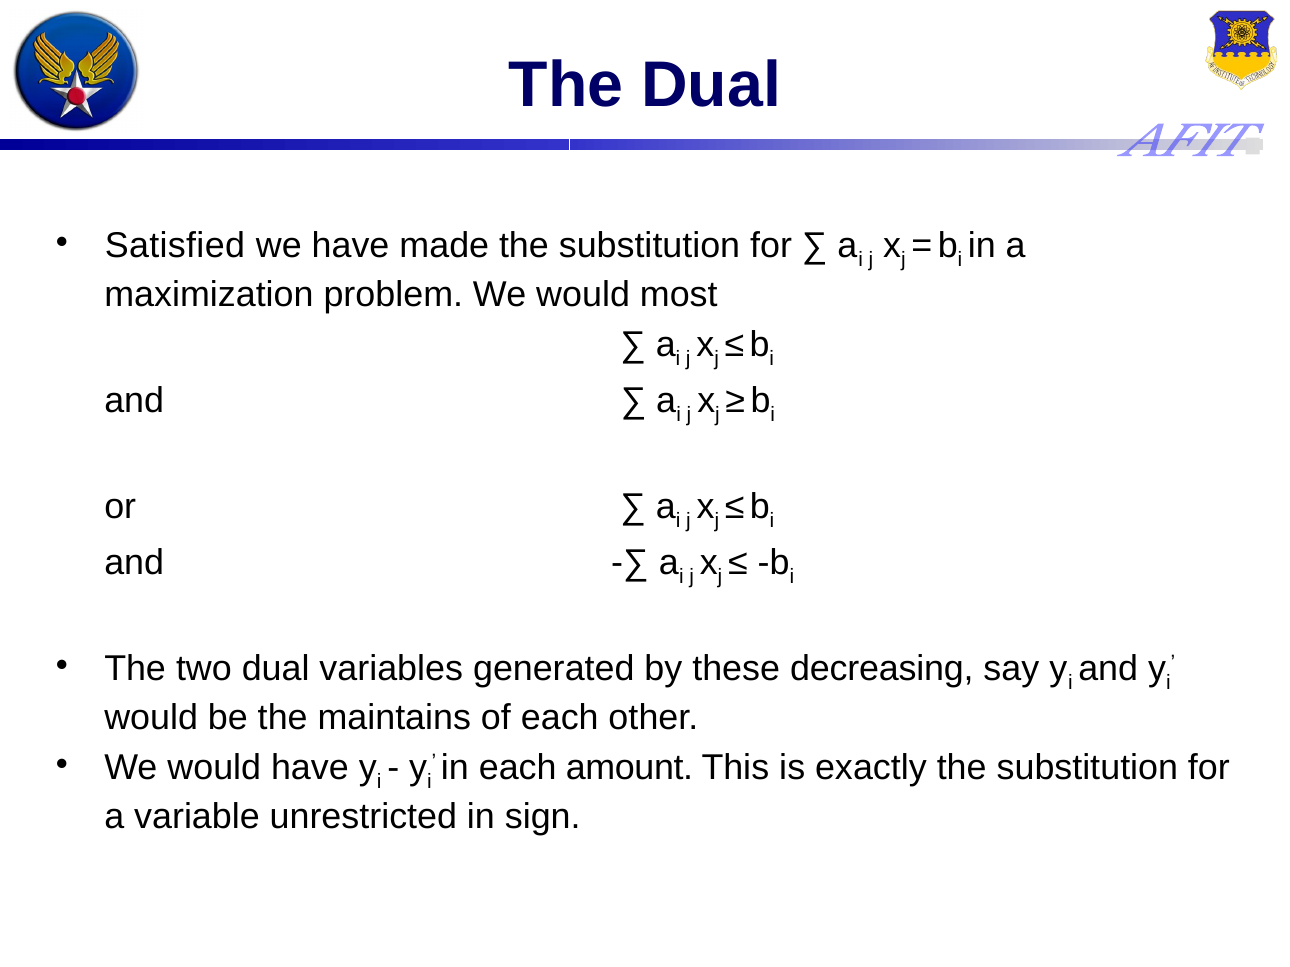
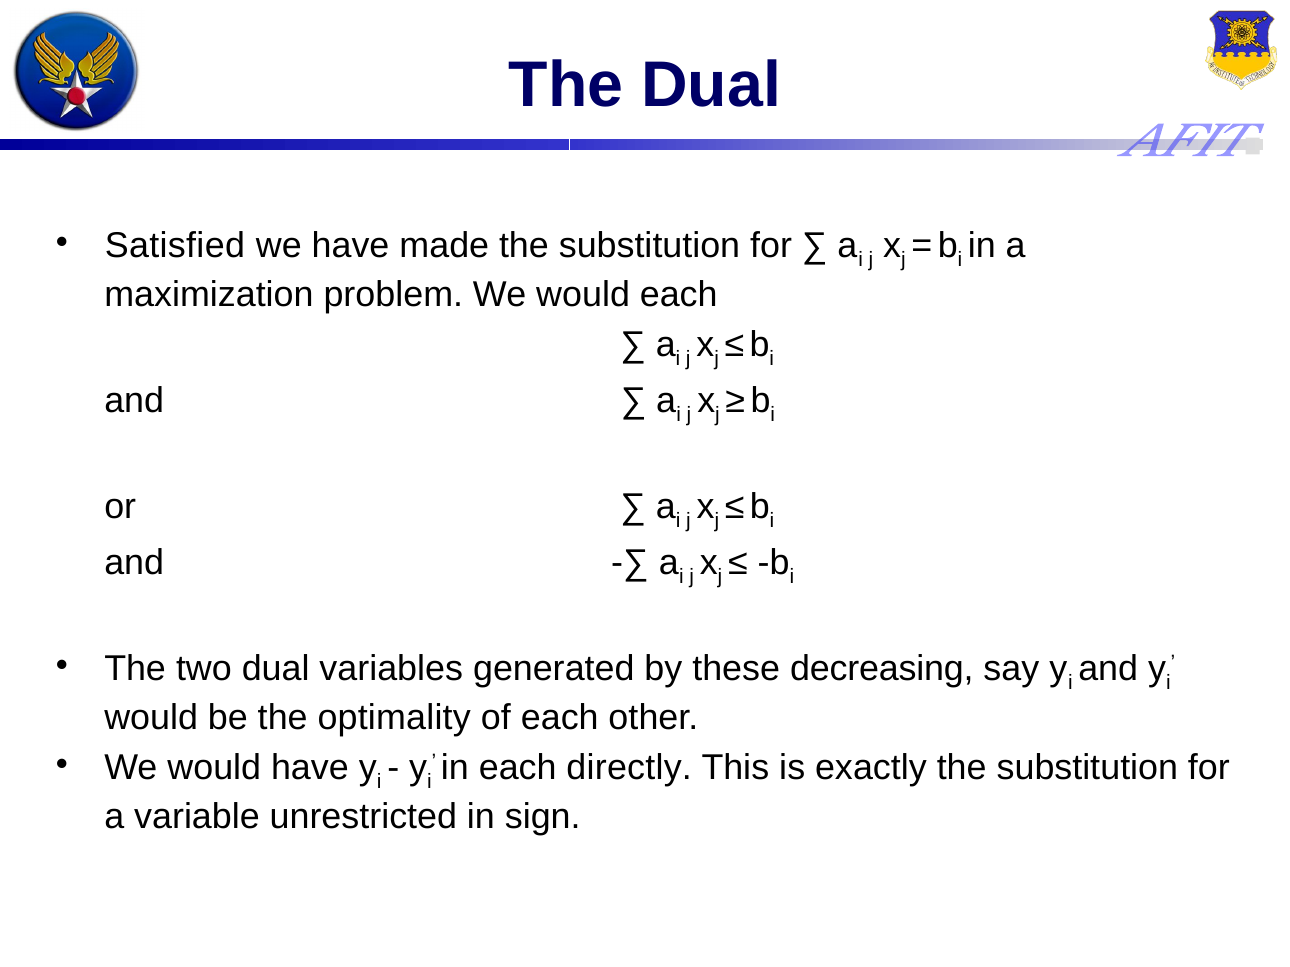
would most: most -> each (679, 294)
maintains: maintains -> optimality (394, 718)
amount: amount -> directly (629, 768)
